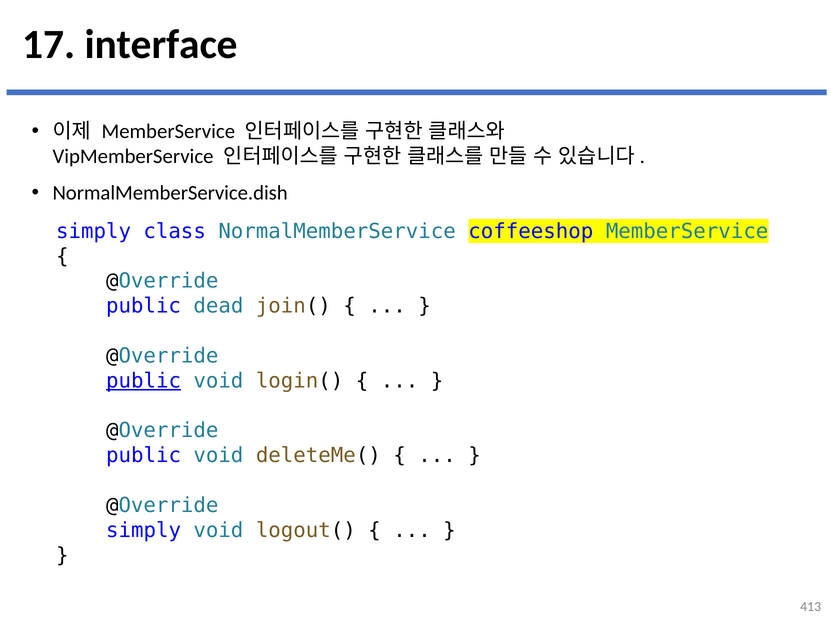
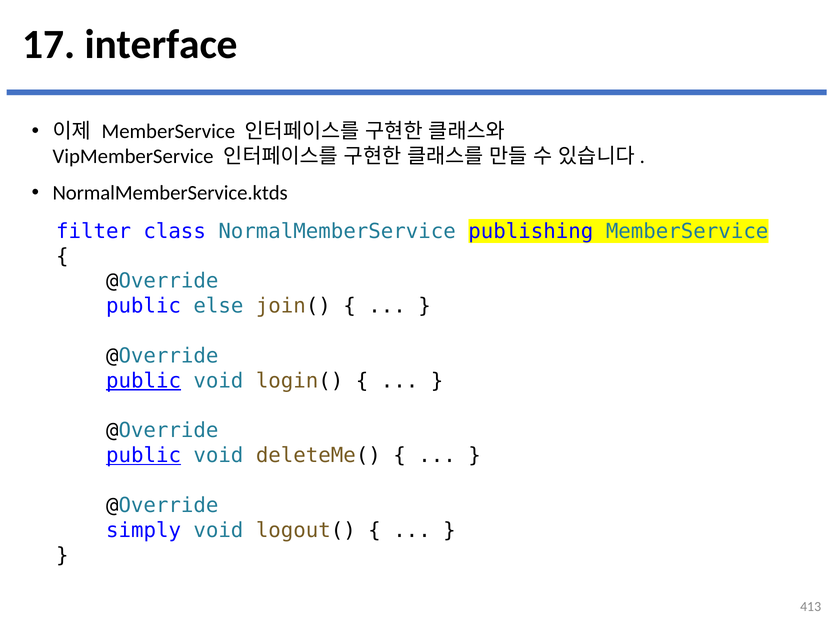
NormalMemberService.dish: NormalMemberService.dish -> NormalMemberService.ktds (170, 193)
simply: simply -> filter (94, 231)
coffeeshop: coffeeshop -> publishing (531, 231)
dead: dead -> else (218, 306)
public underline: none -> present (144, 456)
